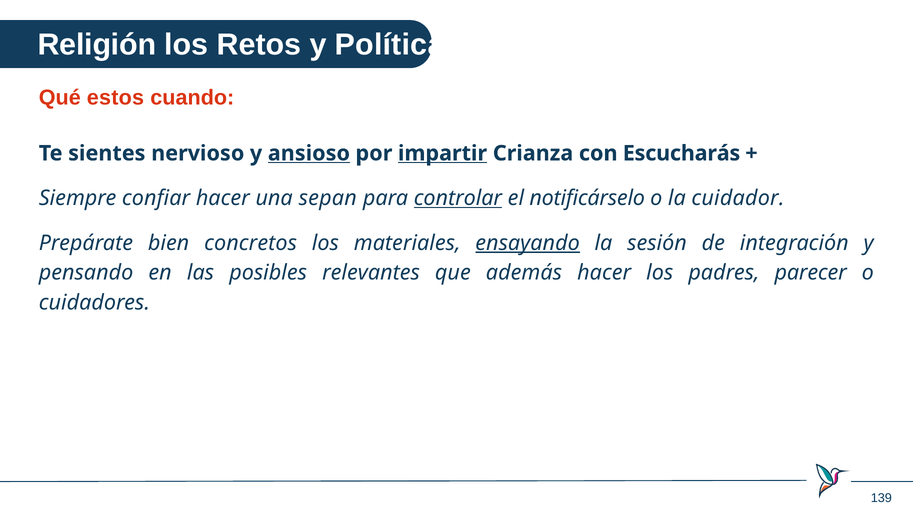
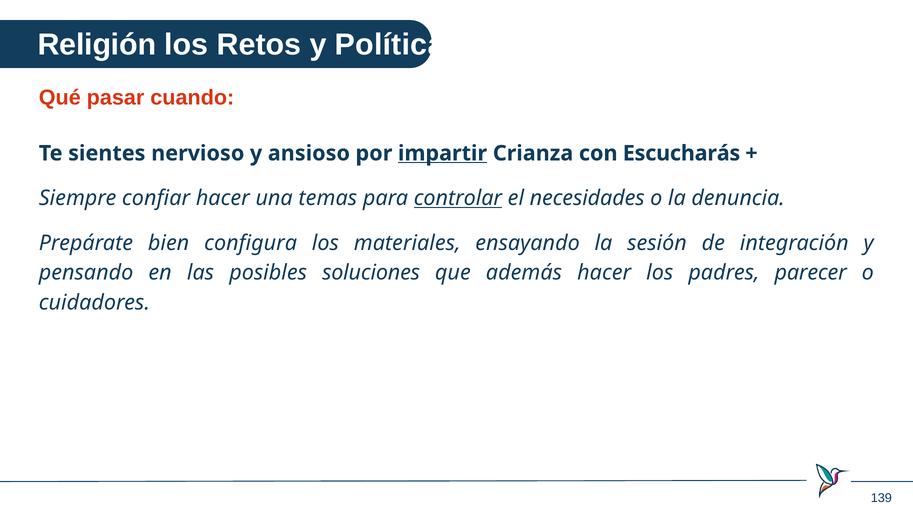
estos: estos -> pasar (116, 98)
ansioso underline: present -> none (309, 153)
sepan: sepan -> temas (328, 198)
notificárselo: notificárselo -> necesidades (587, 198)
cuidador: cuidador -> denuncia (738, 198)
concretos: concretos -> configura (251, 243)
ensayando underline: present -> none (528, 243)
relevantes: relevantes -> soluciones (371, 273)
